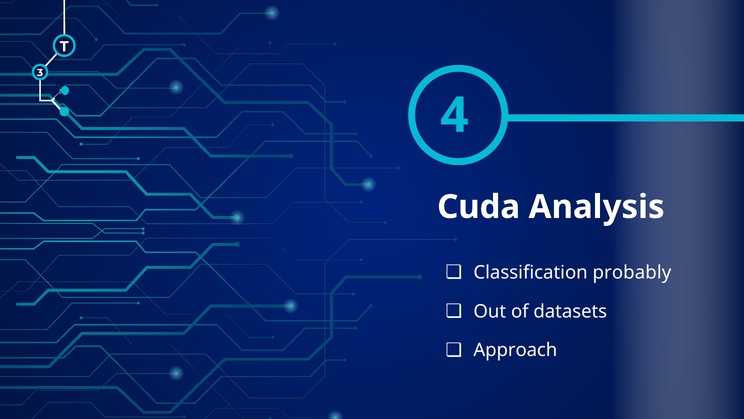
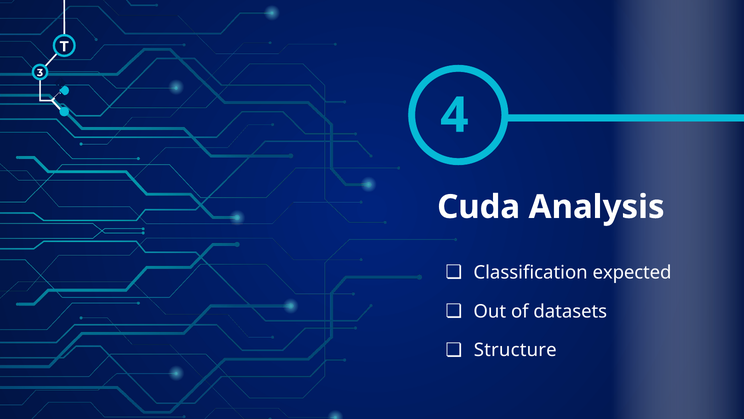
probably: probably -> expected (632, 272)
Approach: Approach -> Structure (515, 350)
